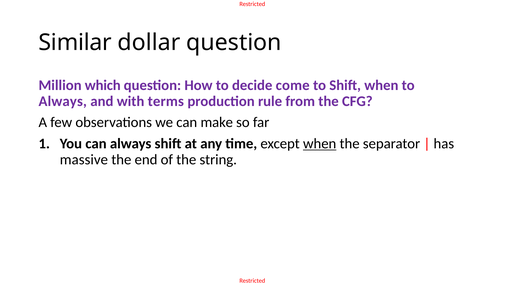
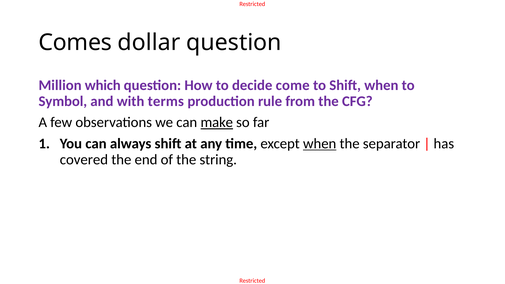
Similar: Similar -> Comes (75, 42)
Always: Always -> Symbol (63, 101)
make underline: none -> present (217, 122)
massive: massive -> covered (84, 160)
